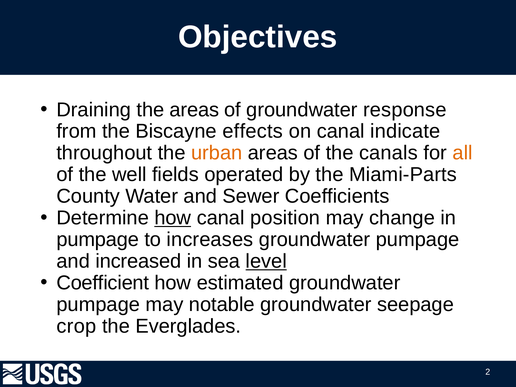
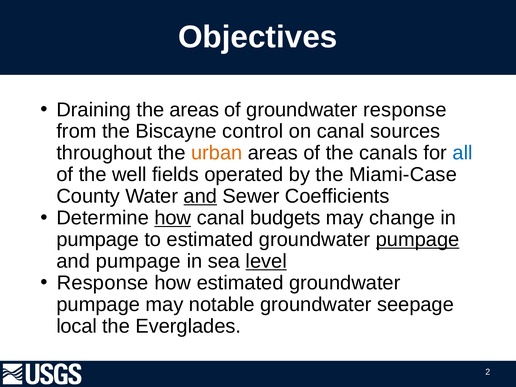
effects: effects -> control (253, 131)
indicate: indicate -> sources (405, 131)
all colour: orange -> blue (463, 153)
Miami-Parts: Miami-Parts -> Miami-Case (403, 175)
and underline: none -> present (200, 196)
position: position -> budgets (285, 218)
to increases: increases -> estimated (210, 240)
pumpage underline: none -> present (418, 240)
and increased: increased -> pumpage (138, 261)
Coefficient: Coefficient -> Response (103, 283)
crop: crop -> local (77, 326)
